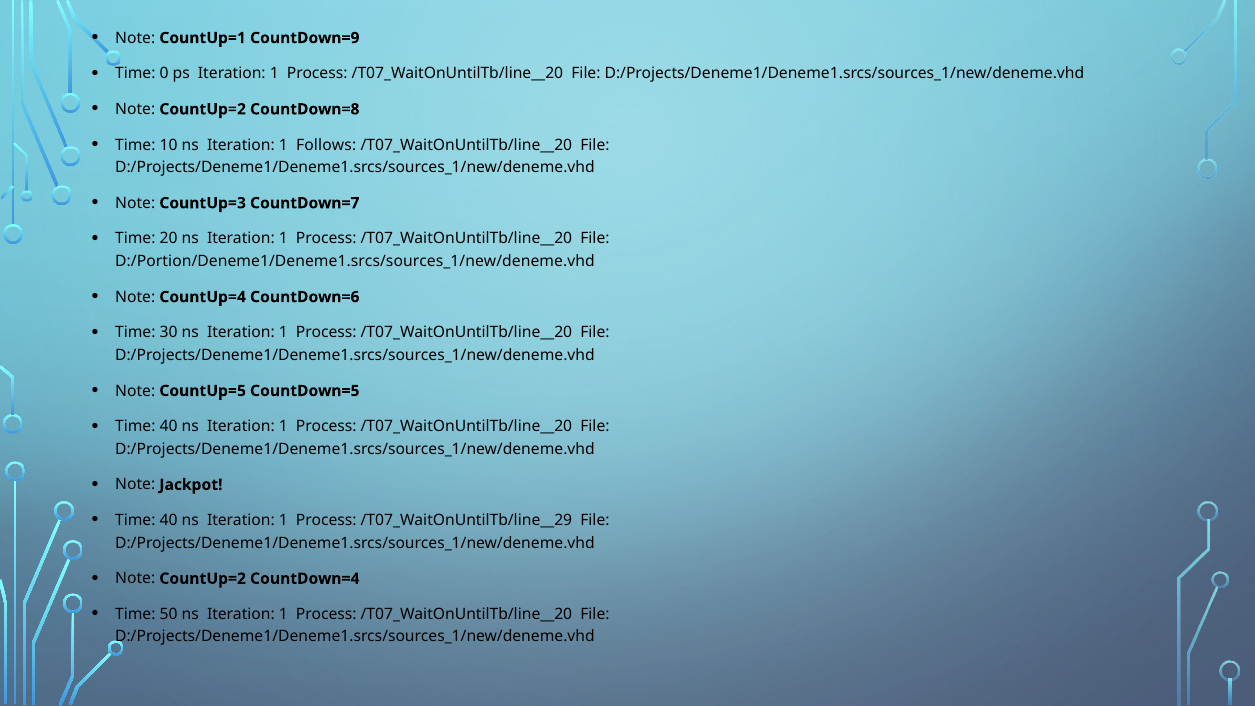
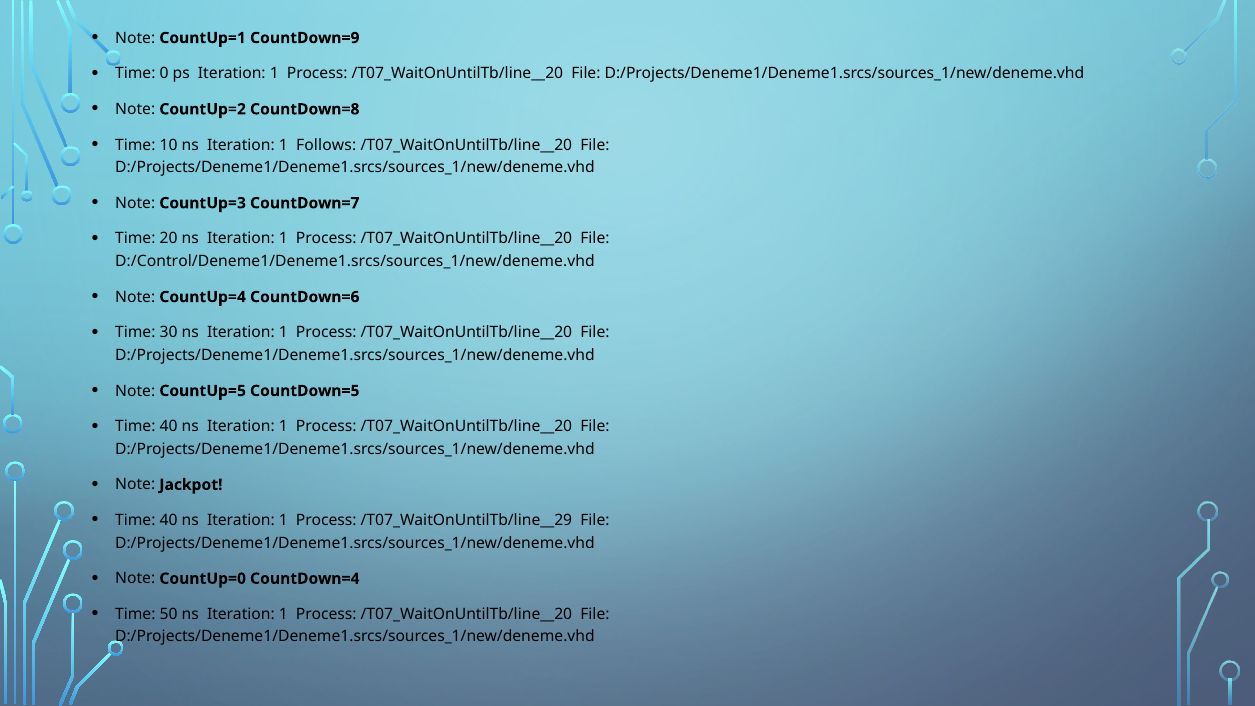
D:/Portion/Deneme1/Deneme1.srcs/sources_1/new/deneme.vhd: D:/Portion/Deneme1/Deneme1.srcs/sources_1/new/deneme.vhd -> D:/Control/Deneme1/Deneme1.srcs/sources_1/new/deneme.vhd (355, 261)
CountUp=2: CountUp=2 -> CountUp=0 (203, 579)
